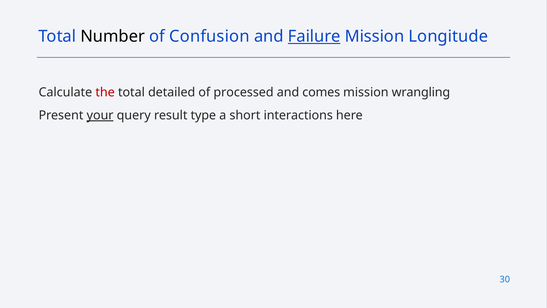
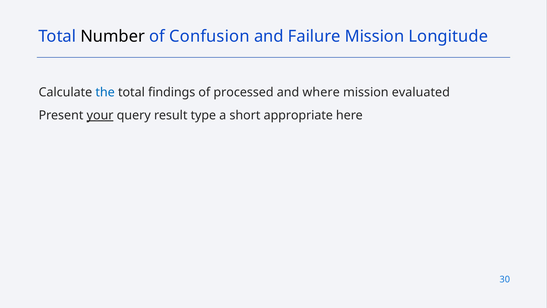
Failure underline: present -> none (314, 36)
the colour: red -> blue (105, 92)
detailed: detailed -> findings (172, 92)
comes: comes -> where (321, 92)
wrangling: wrangling -> evaluated (421, 92)
interactions: interactions -> appropriate (298, 115)
